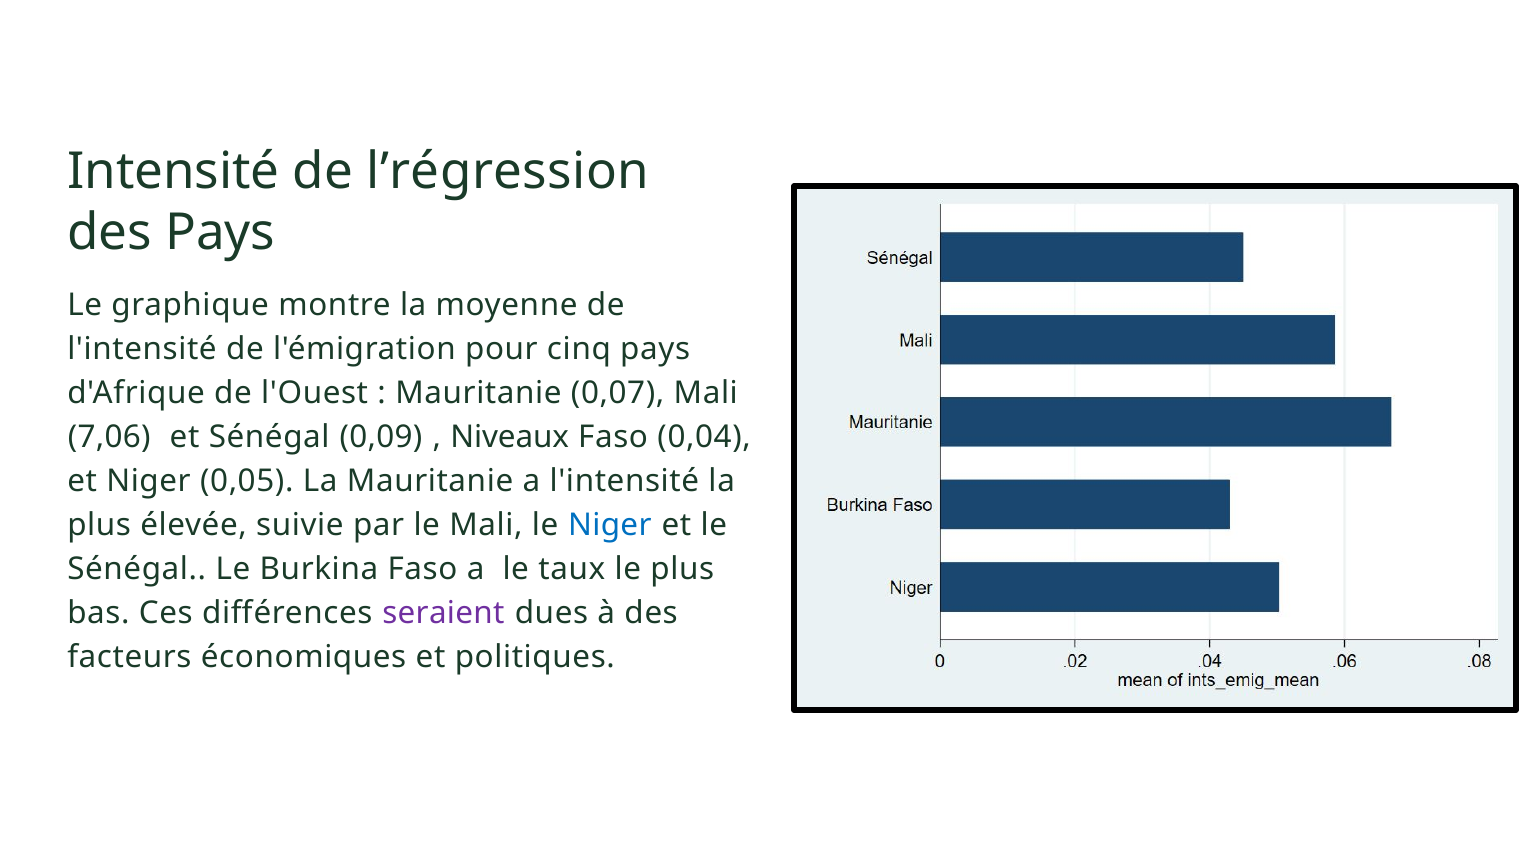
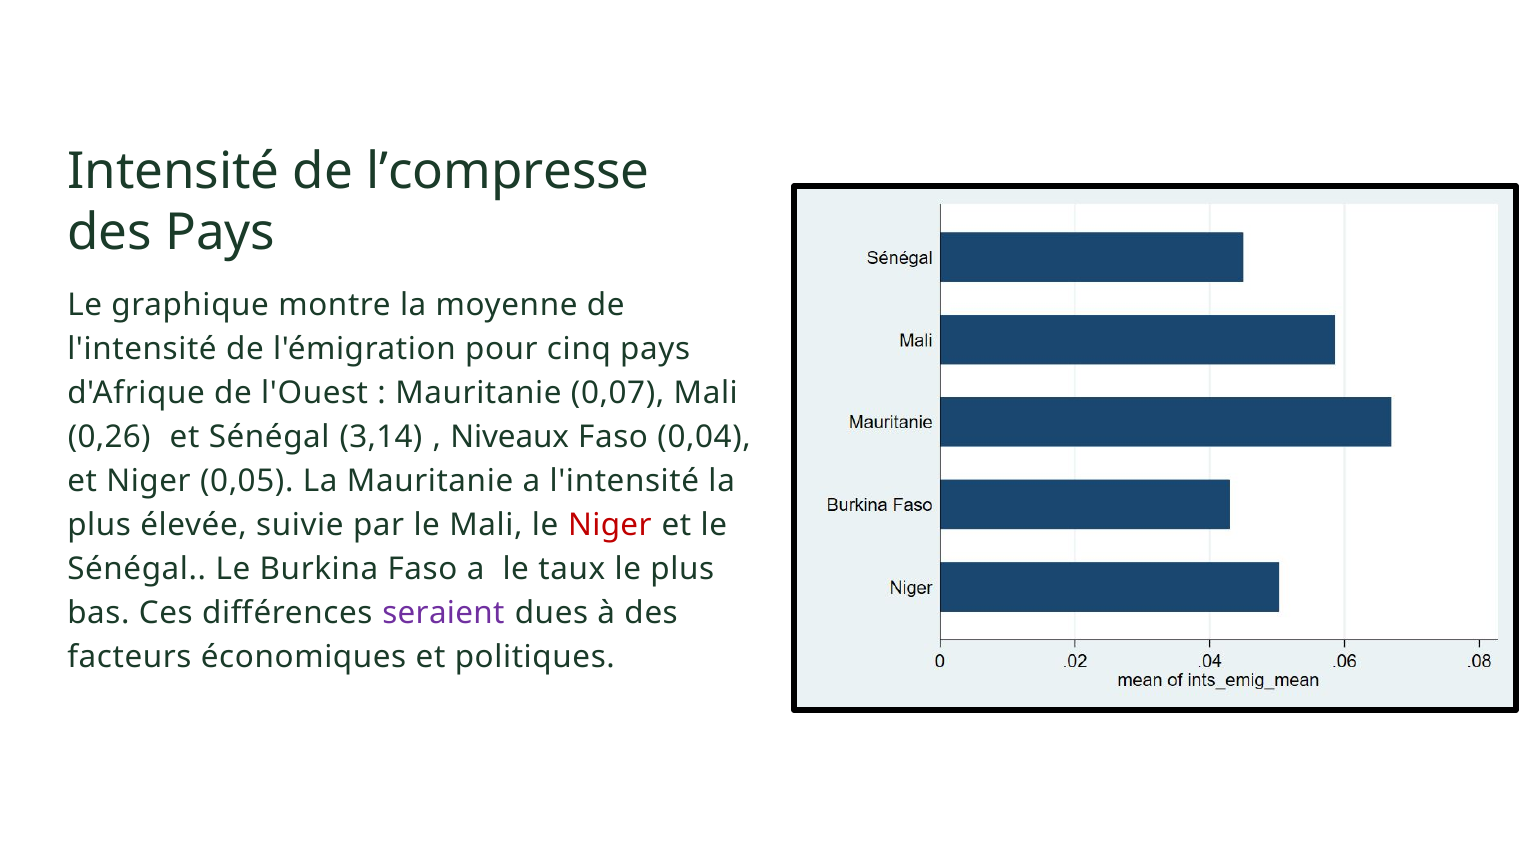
l’régression: l’régression -> l’compresse (508, 171)
7,06: 7,06 -> 0,26 (109, 437)
0,09: 0,09 -> 3,14 (381, 437)
Niger colour: blue -> red (610, 525)
